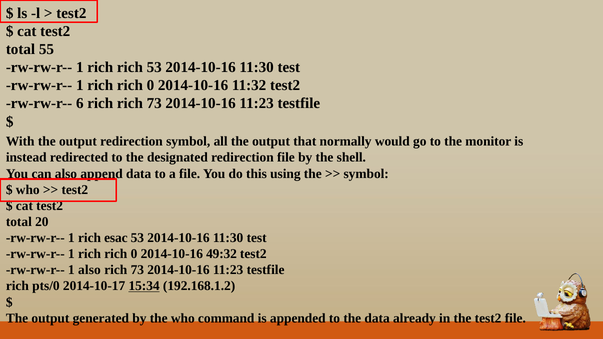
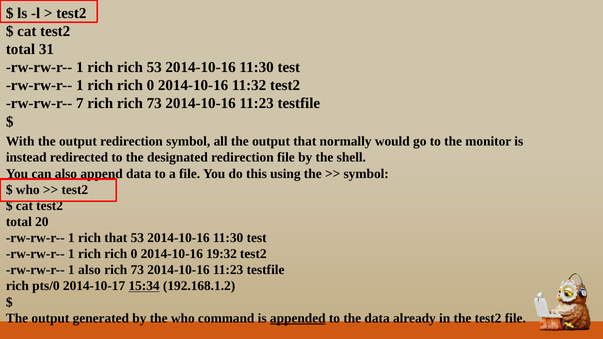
55: 55 -> 31 (46, 49)
6: 6 -> 7 (80, 104)
rich esac: esac -> that (116, 238)
49:32: 49:32 -> 19:32 (222, 254)
appended underline: none -> present (298, 318)
